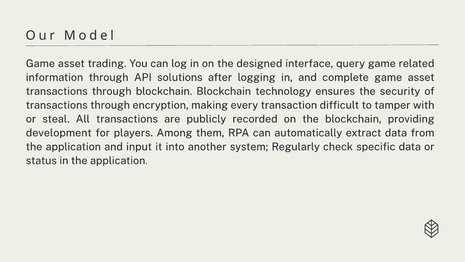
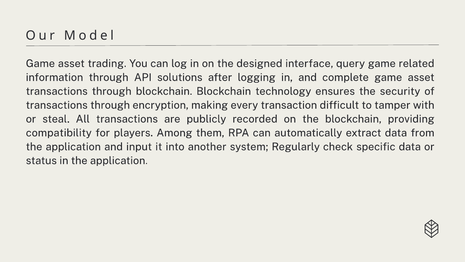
development: development -> compatibility (59, 133)
